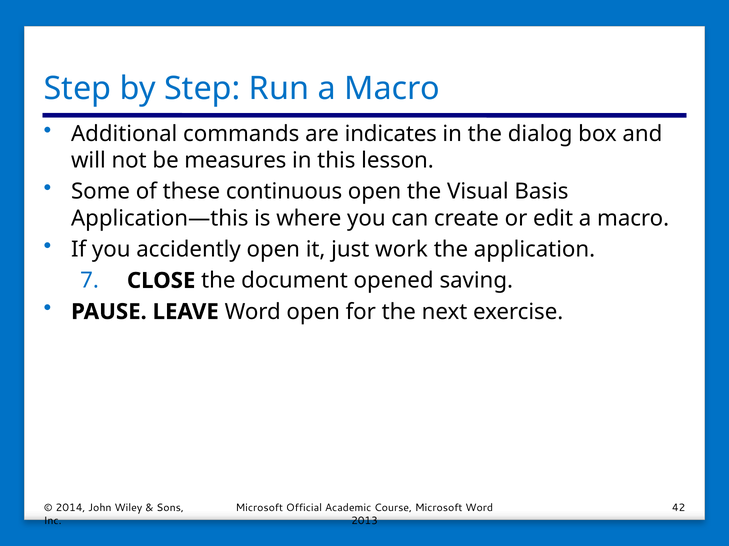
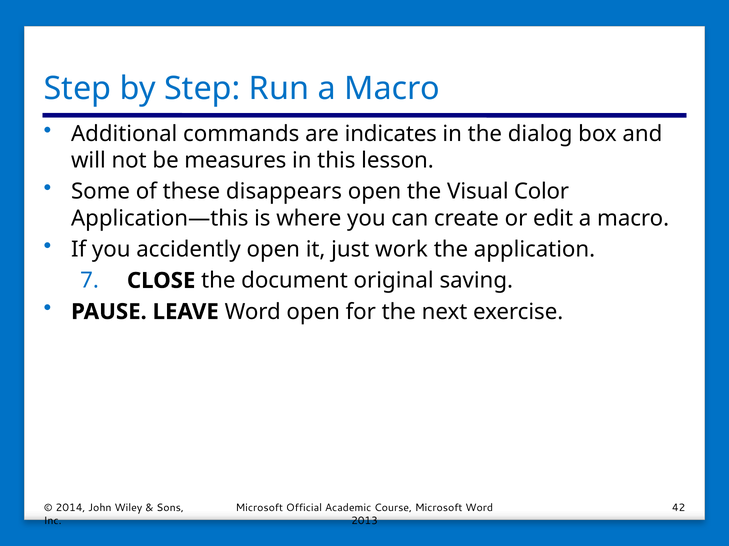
continuous: continuous -> disappears (284, 192)
Basis: Basis -> Color (542, 192)
opened: opened -> original (394, 281)
